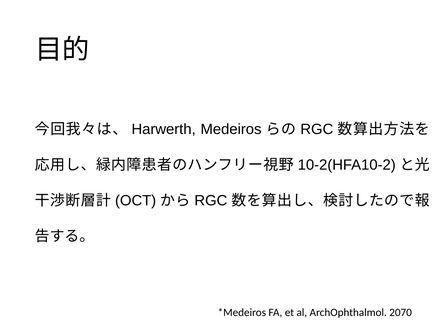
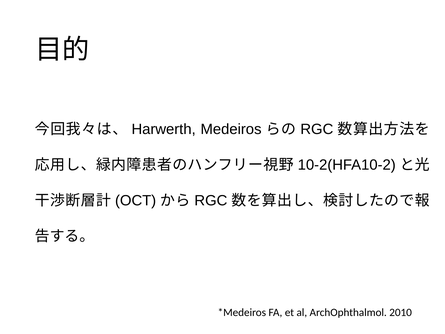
2070: 2070 -> 2010 (401, 312)
